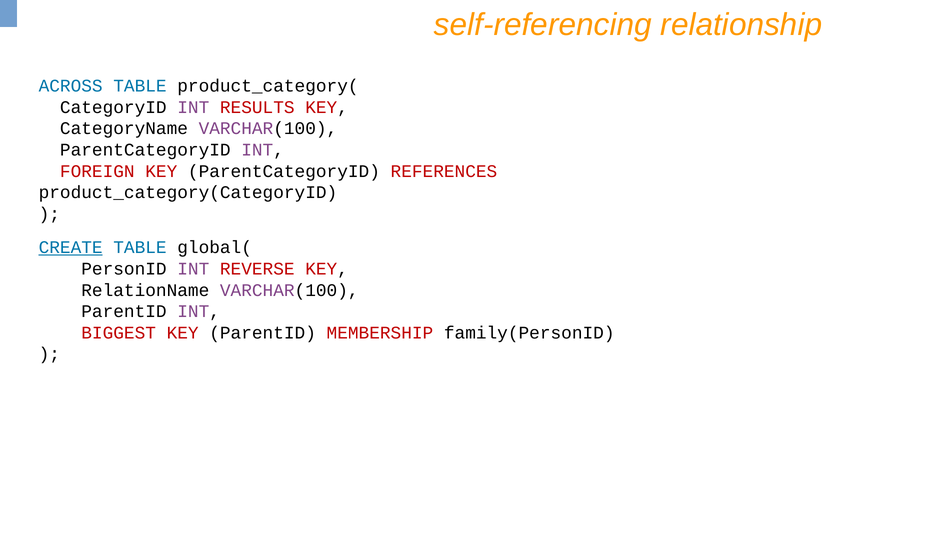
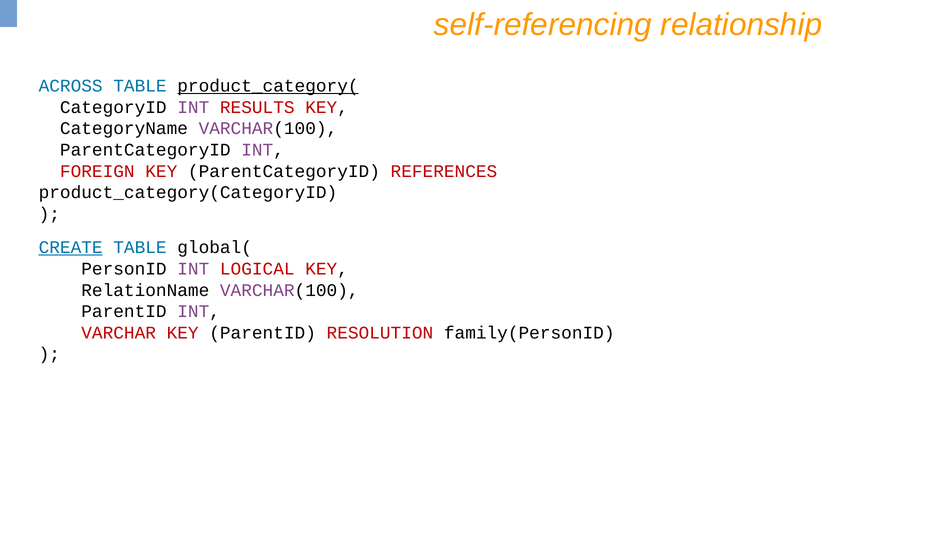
product_category( underline: none -> present (268, 86)
REVERSE: REVERSE -> LOGICAL (257, 269)
BIGGEST: BIGGEST -> VARCHAR (119, 333)
MEMBERSHIP: MEMBERSHIP -> RESOLUTION (380, 333)
